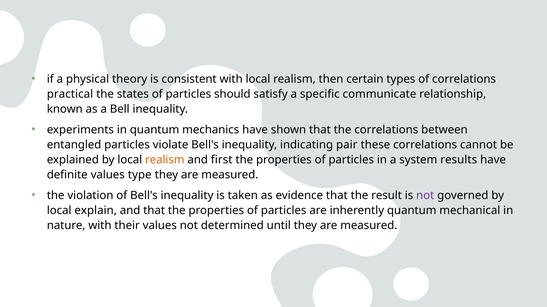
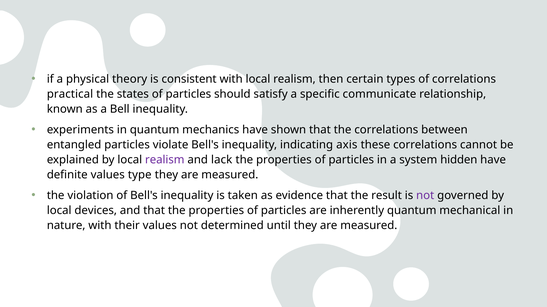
pair: pair -> axis (347, 145)
realism colour: orange -> purple (165, 160)
first: first -> lack (222, 160)
results: results -> hidden (459, 160)
explain: explain -> devices (96, 211)
